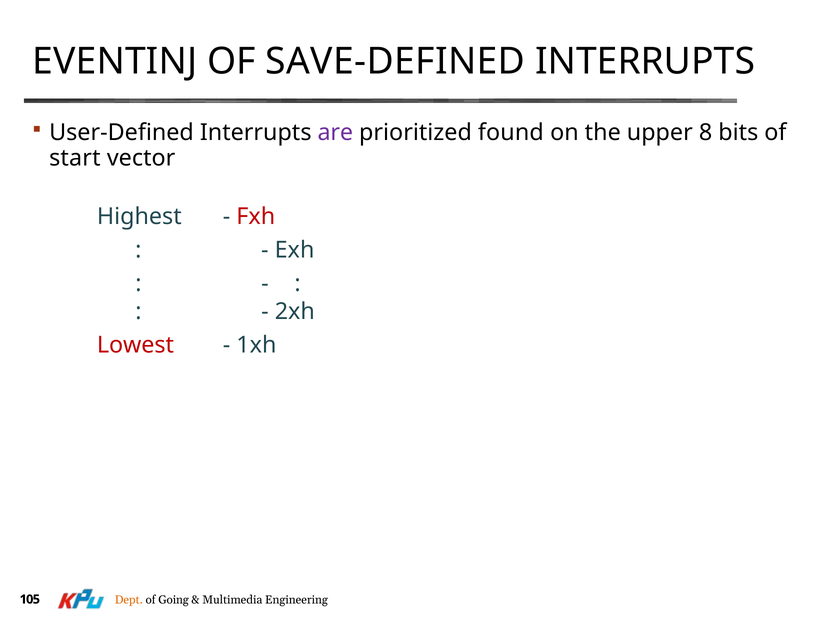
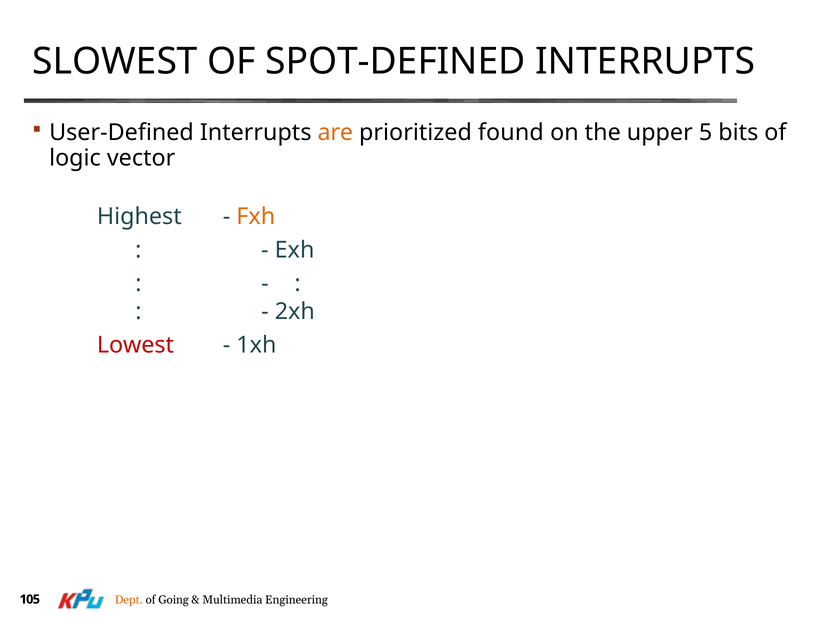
EVENTINJ: EVENTINJ -> SLOWEST (115, 61)
SAVE-DEFINED: SAVE-DEFINED -> SPOT-DEFINED (395, 61)
are colour: purple -> orange (335, 133)
8: 8 -> 5 (706, 133)
start: start -> logic (75, 158)
Fxh colour: red -> orange (256, 217)
